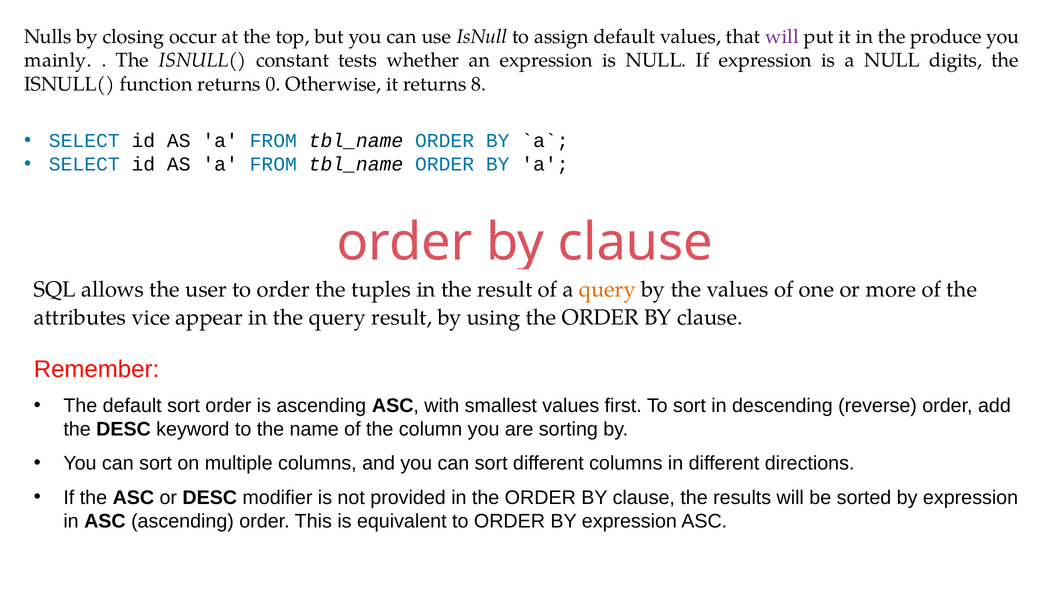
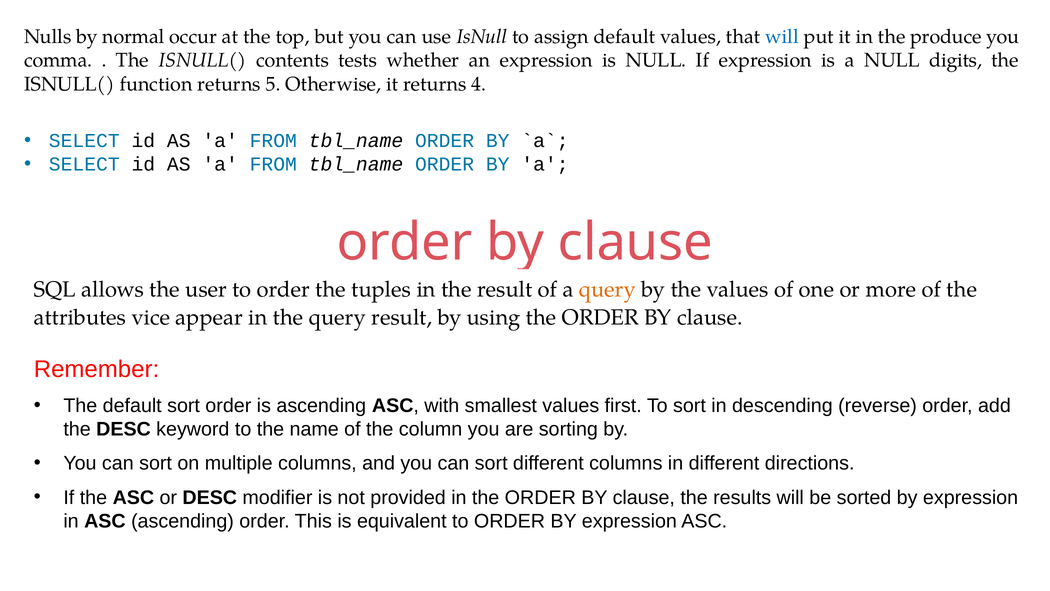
closing: closing -> normal (133, 37)
will colour: purple -> blue (782, 37)
mainly: mainly -> comma (58, 60)
constant: constant -> contents (292, 60)
0: 0 -> 5 (273, 84)
8: 8 -> 4 (479, 84)
